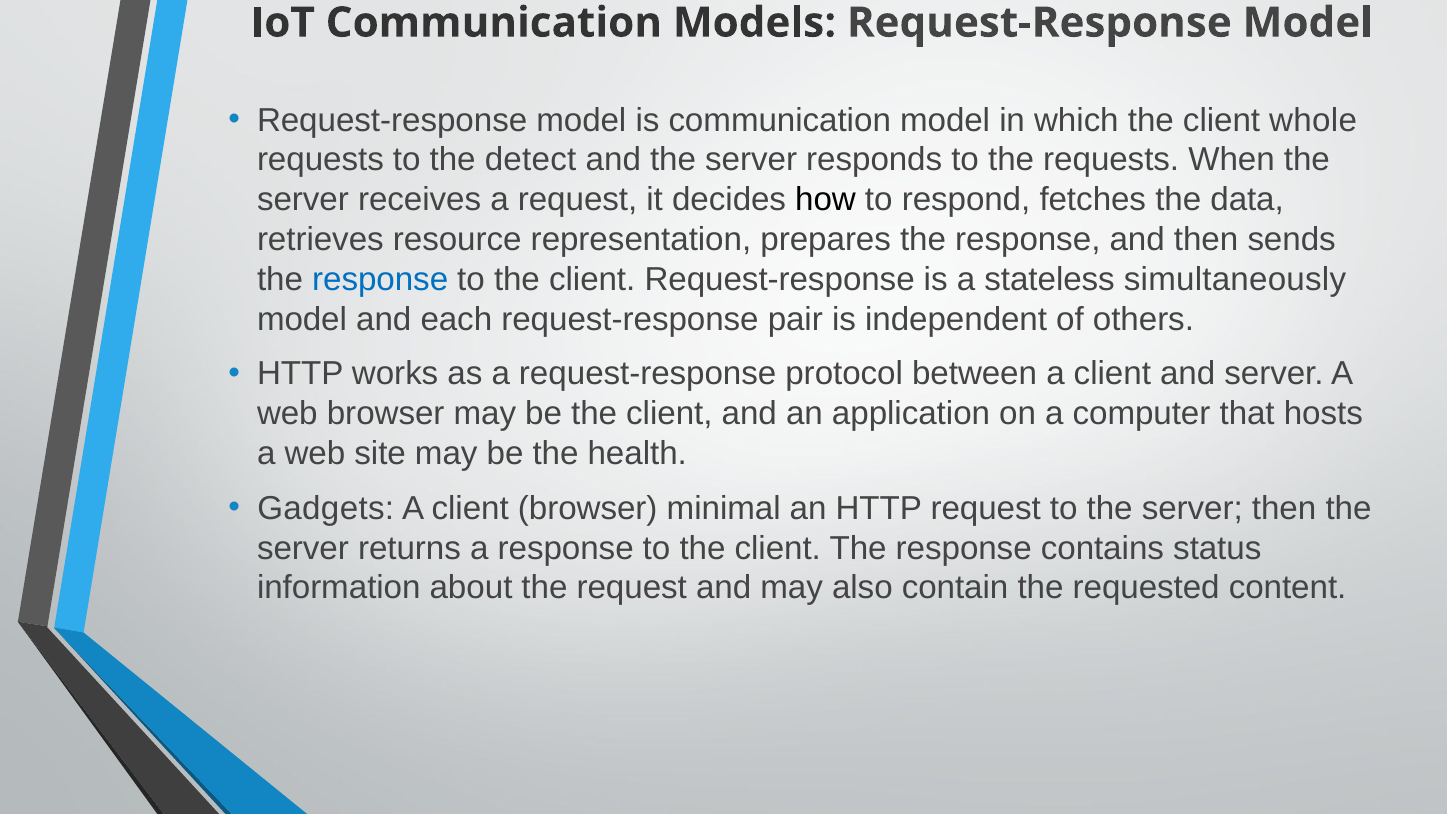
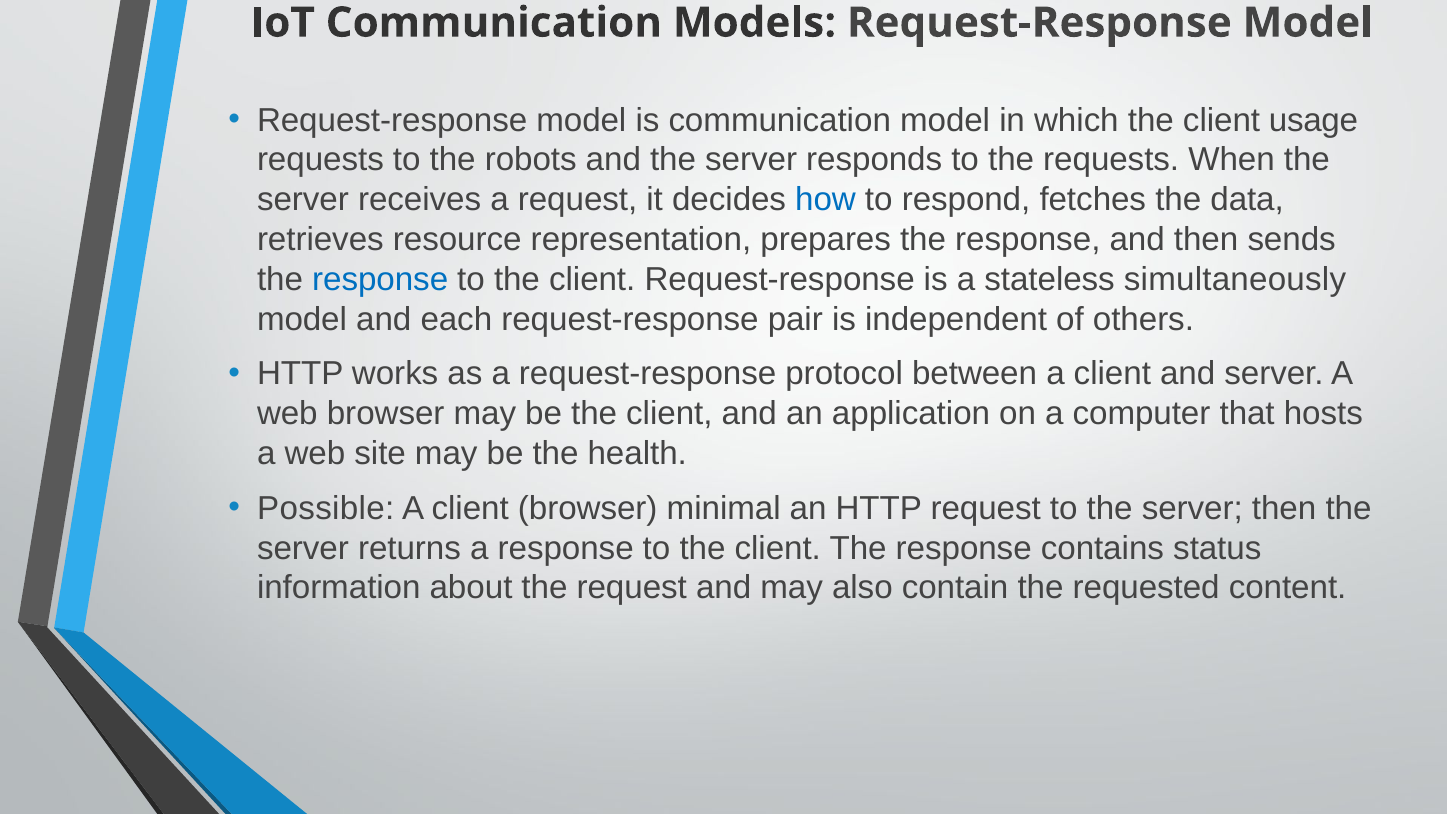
whole: whole -> usage (1313, 120)
detect: detect -> robots (531, 160)
how colour: black -> blue (826, 200)
Gadgets: Gadgets -> Possible (326, 508)
